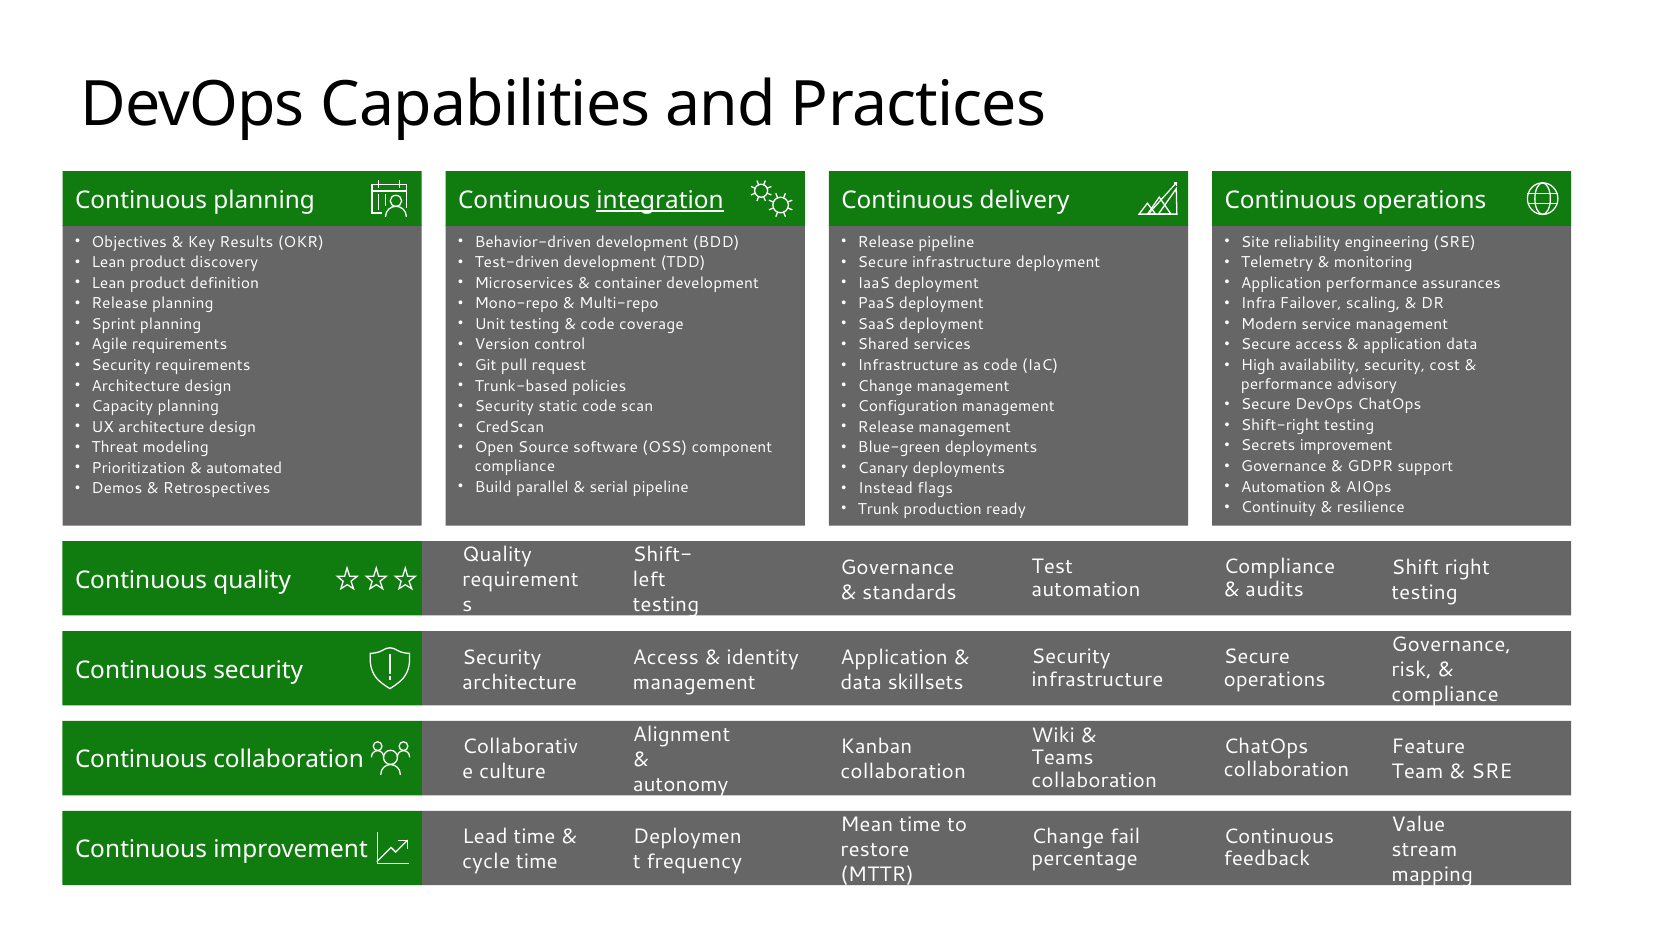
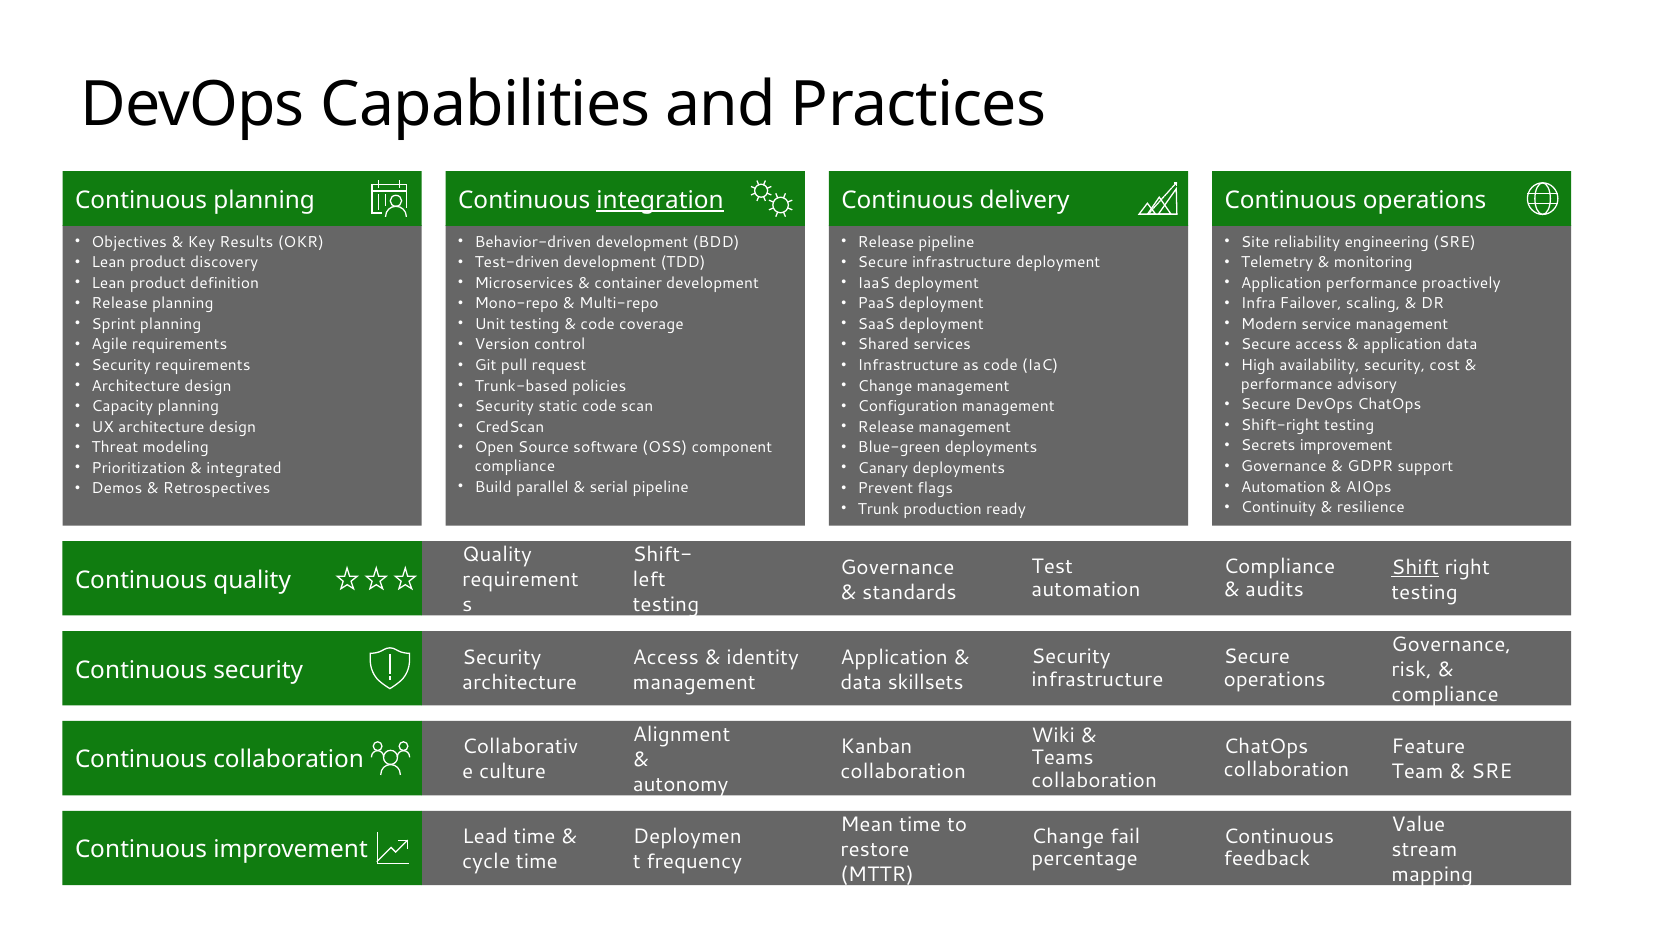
assurances: assurances -> proactively (1461, 283)
automated: automated -> integrated (244, 468)
Instead: Instead -> Prevent (886, 489)
Shift underline: none -> present (1415, 567)
